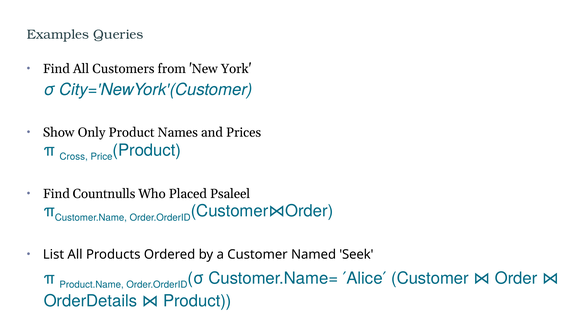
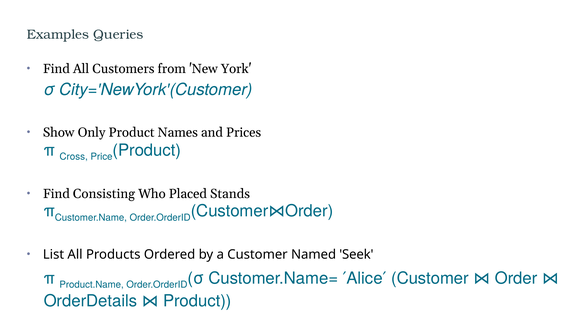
Countnulls: Countnulls -> Consisting (104, 194)
Psaleel: Psaleel -> Stands (230, 194)
